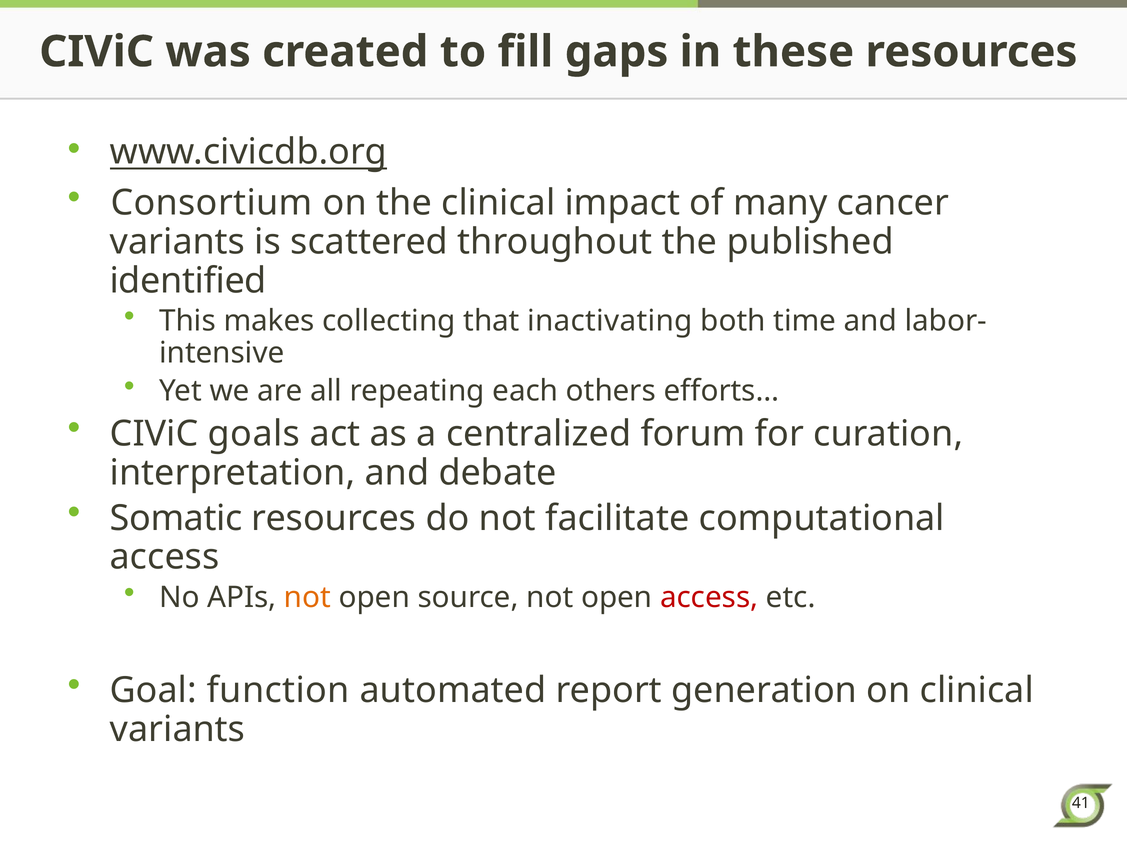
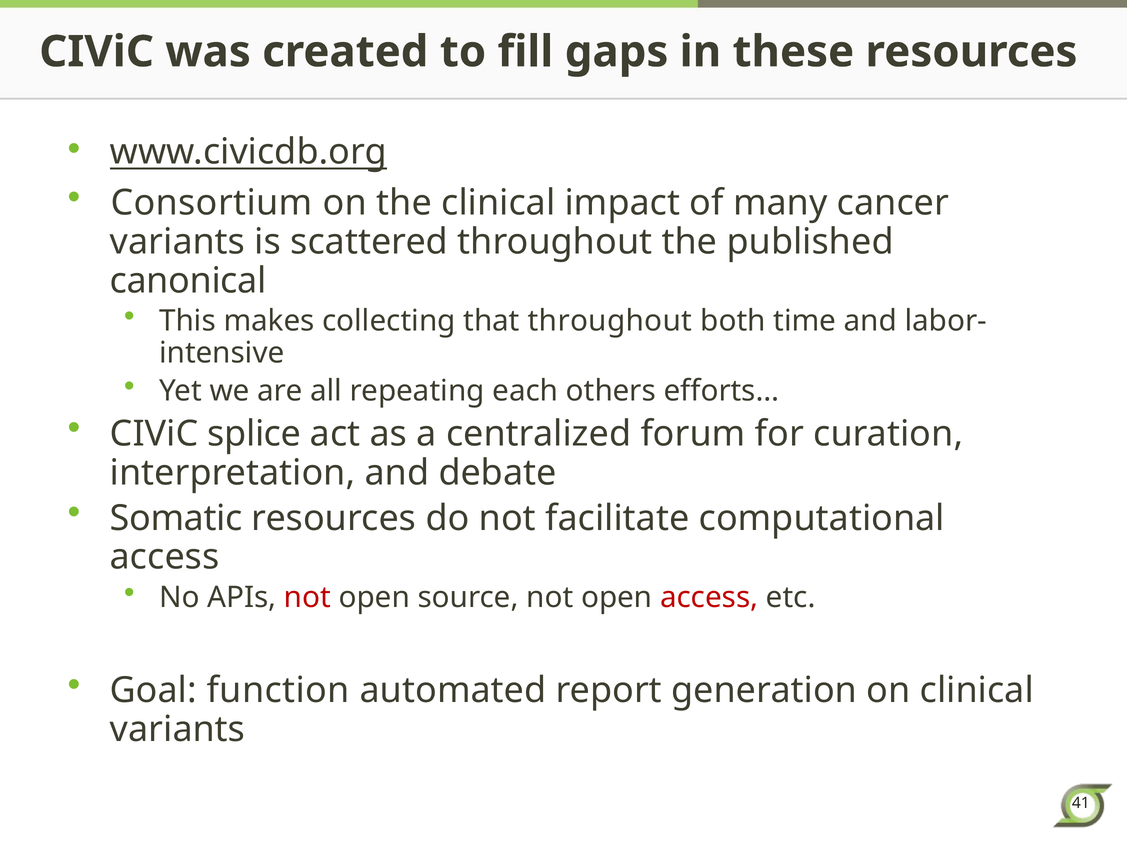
identified: identified -> canonical (188, 281)
that inactivating: inactivating -> throughout (610, 321)
goals: goals -> splice (254, 434)
not colour: orange -> red (308, 598)
